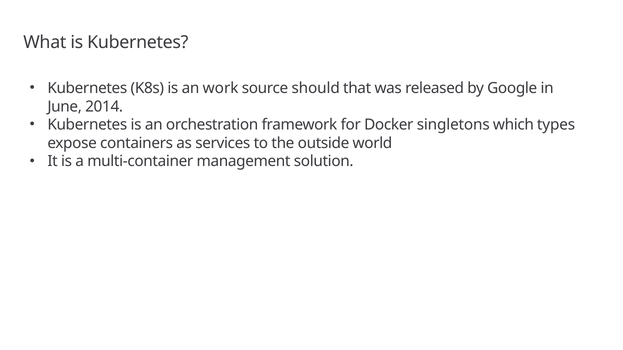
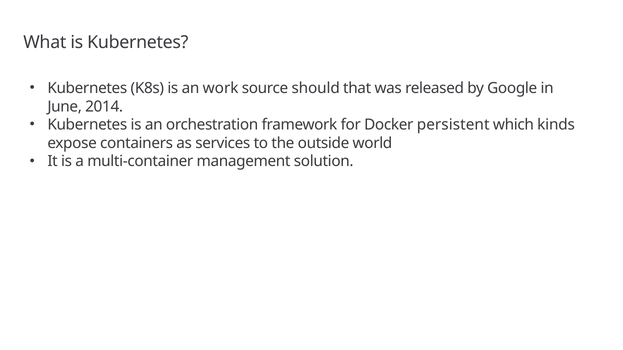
singletons: singletons -> persistent (453, 125)
types: types -> kinds (556, 125)
